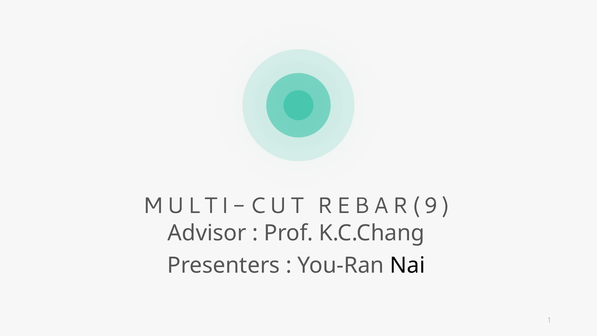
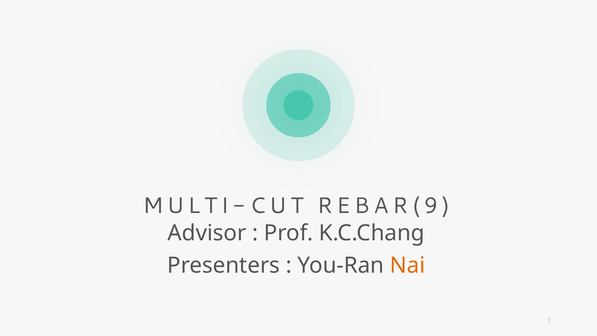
Nai colour: black -> orange (408, 265)
